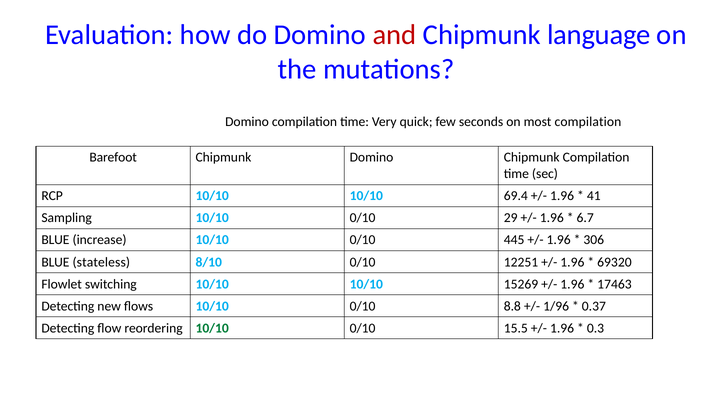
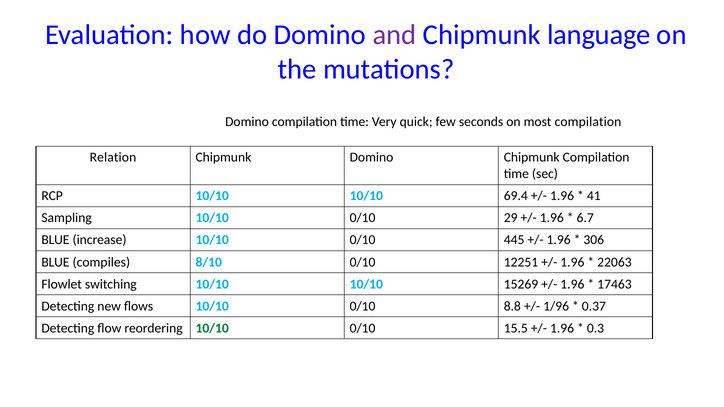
and colour: red -> purple (395, 35)
Barefoot: Barefoot -> Relation (113, 158)
stateless: stateless -> compiles (101, 262)
69320: 69320 -> 22063 (614, 262)
